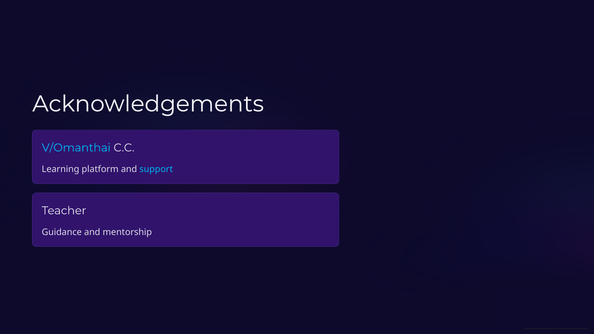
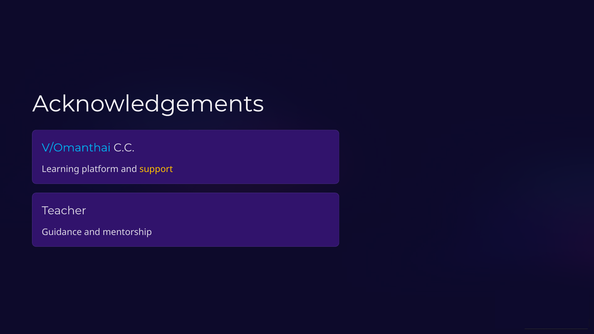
support colour: light blue -> yellow (156, 169)
